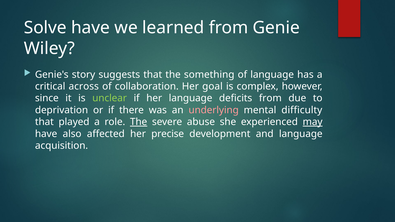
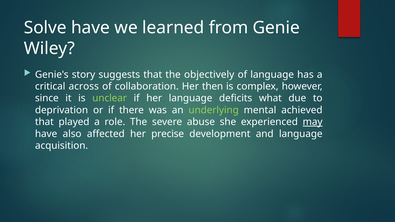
something: something -> objectively (209, 75)
goal: goal -> then (213, 86)
deficits from: from -> what (270, 98)
underlying colour: pink -> light green (214, 110)
difficulty: difficulty -> achieved (302, 110)
The underline: present -> none (139, 122)
